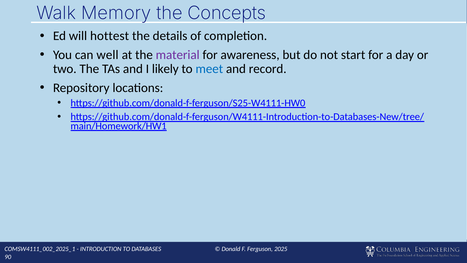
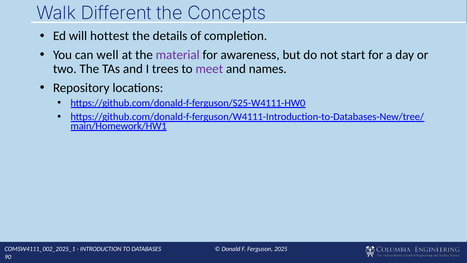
Memory: Memory -> Different (116, 13)
likely: likely -> trees (165, 69)
meet colour: blue -> purple (209, 69)
record: record -> names (268, 69)
